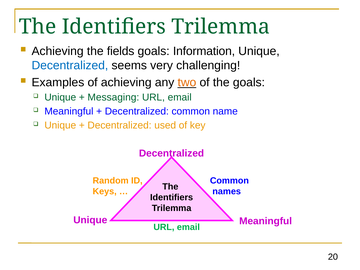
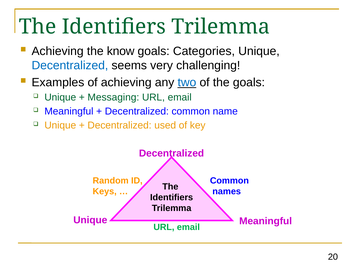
fields: fields -> know (121, 51)
Information: Information -> Categories (204, 51)
two colour: orange -> blue (187, 82)
